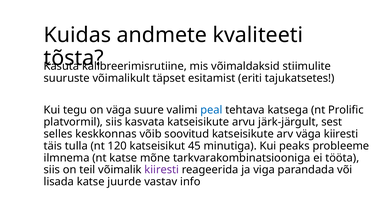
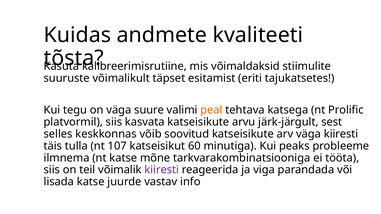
peal colour: blue -> orange (211, 110)
120: 120 -> 107 (117, 146)
45: 45 -> 60 (194, 146)
